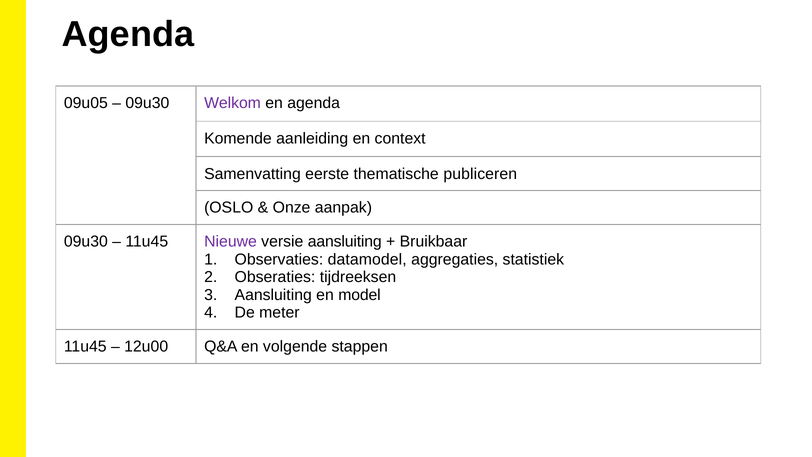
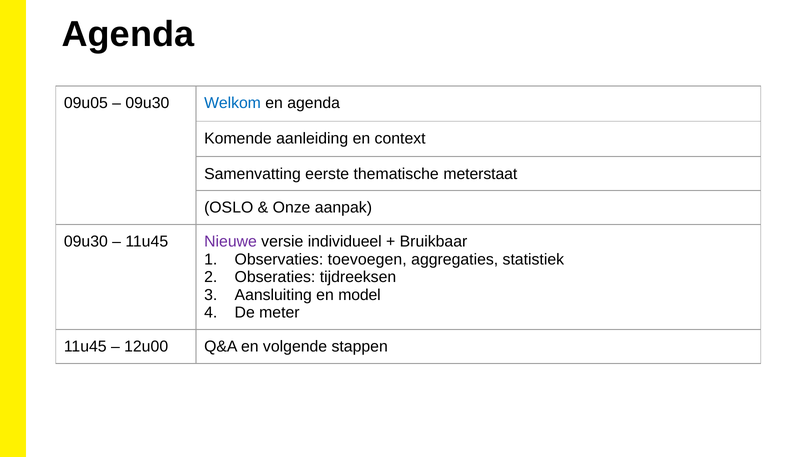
Welkom colour: purple -> blue (233, 103)
publiceren: publiceren -> meterstaat (480, 174)
versie aansluiting: aansluiting -> individueel (345, 242)
datamodel: datamodel -> toevoegen (367, 259)
